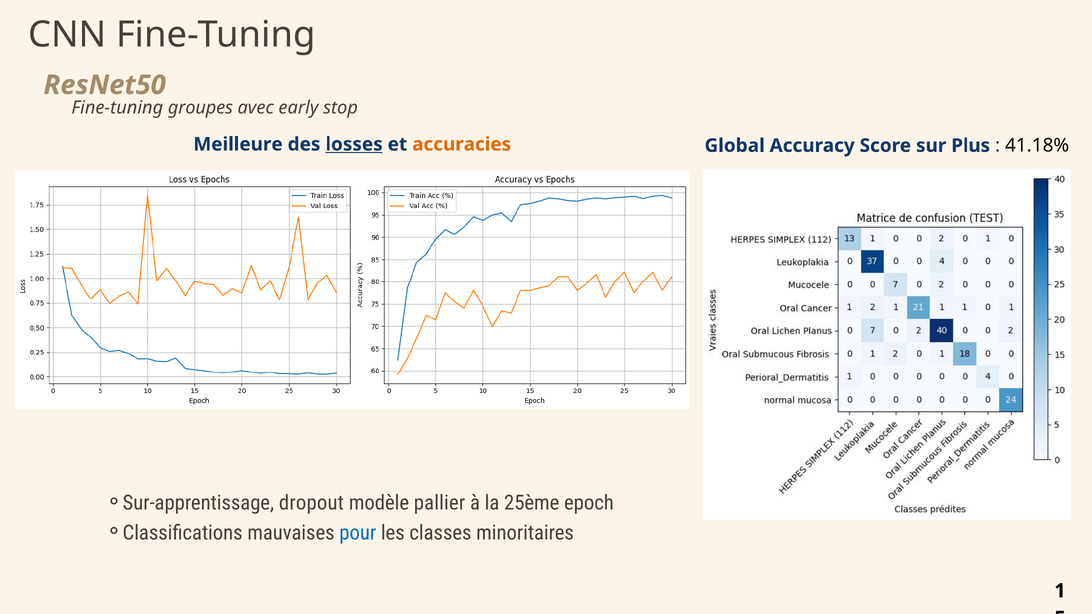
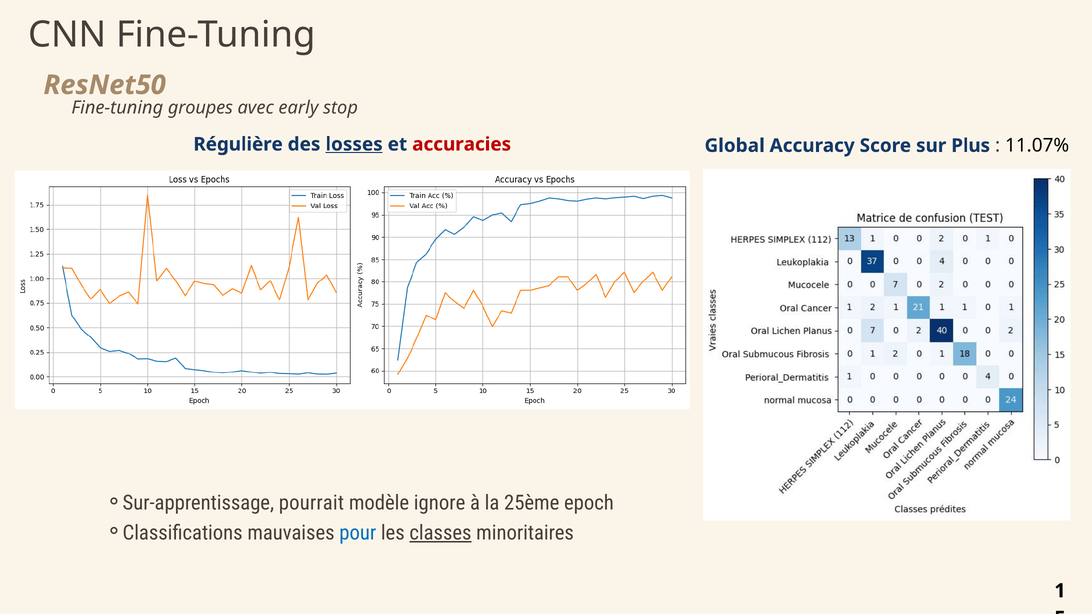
Meilleure: Meilleure -> Régulière (238, 144)
accuracies colour: orange -> red (462, 144)
41.18%: 41.18% -> 11.07% (1037, 146)
dropout: dropout -> pourrait (311, 503)
pallier: pallier -> ignore (440, 503)
classes underline: none -> present (440, 533)
